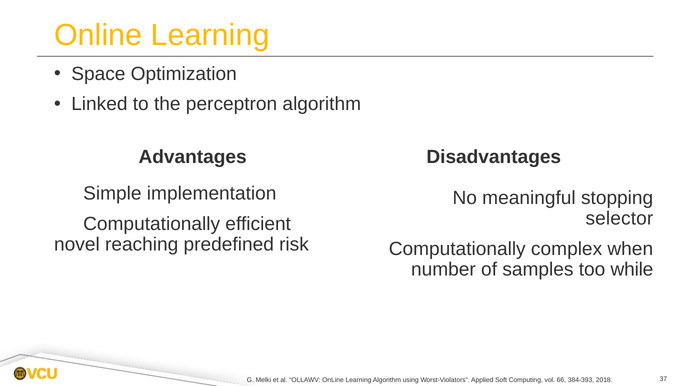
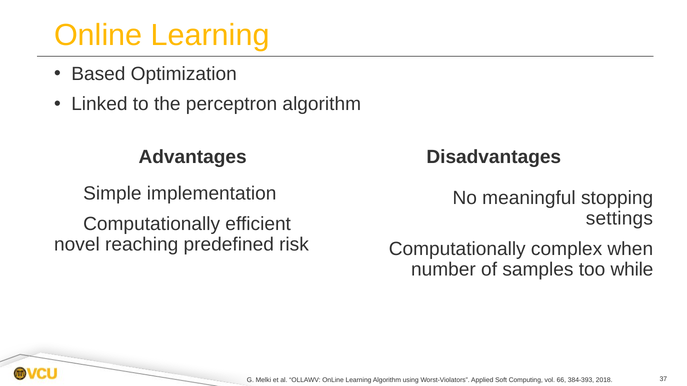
Space: Space -> Based (98, 74)
selector: selector -> settings (619, 219)
